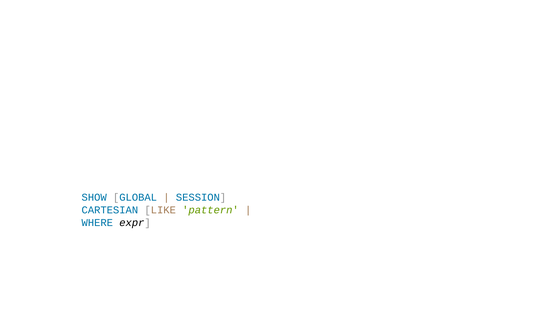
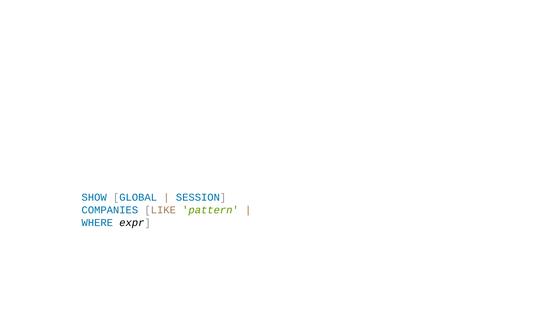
CARTESIAN: CARTESIAN -> COMPANIES (110, 210)
